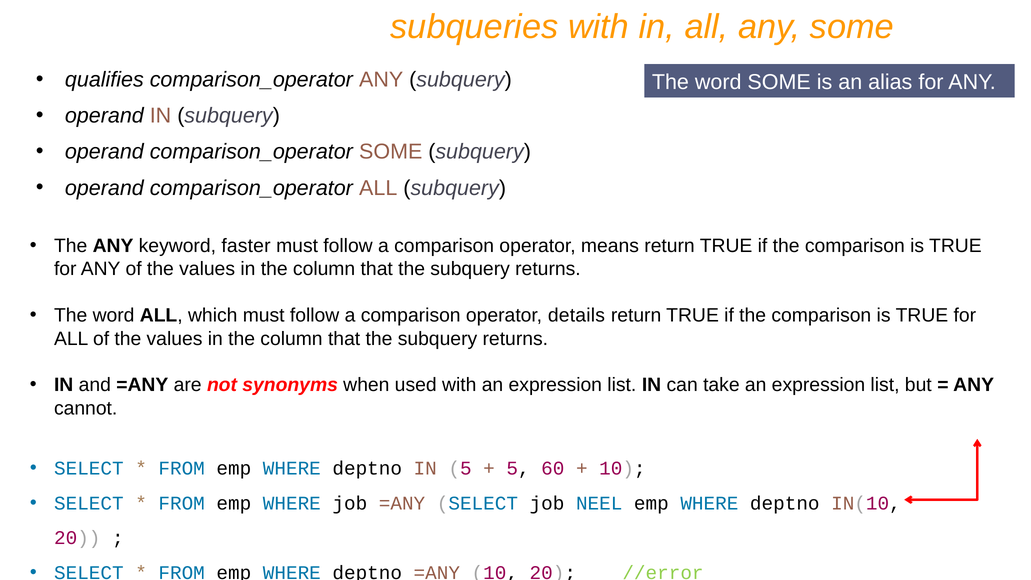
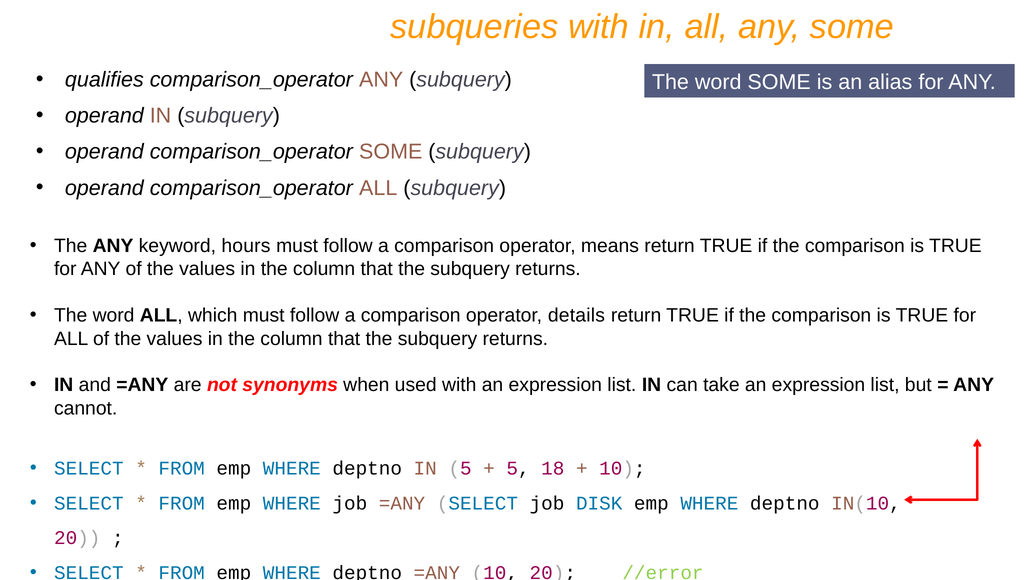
faster: faster -> hours (246, 246)
60: 60 -> 18 (553, 468)
NEEL: NEEL -> DISK (599, 503)
